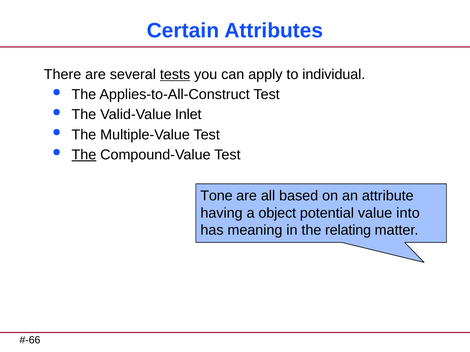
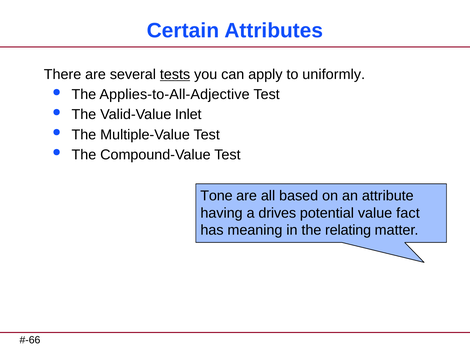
individual: individual -> uniformly (334, 75)
Applies-to-All-Construct: Applies-to-All-Construct -> Applies-to-All-Adjective (175, 95)
The underline: present -> none (84, 155)
object: object -> drives (277, 213)
into: into -> fact (408, 213)
